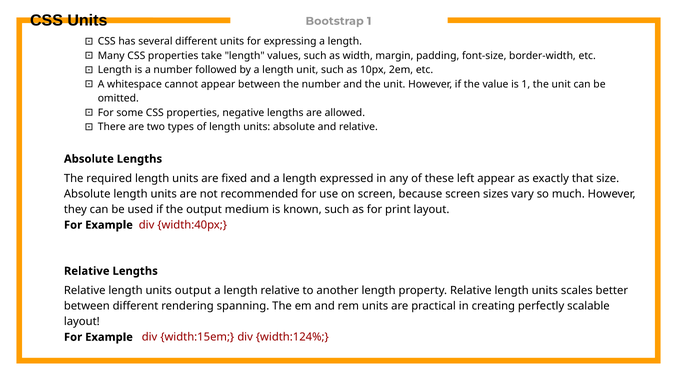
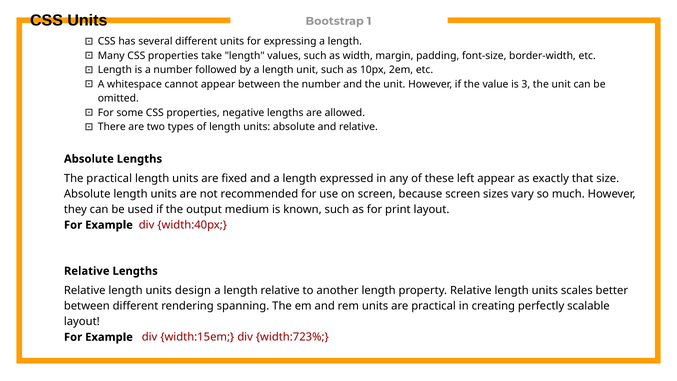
is 1: 1 -> 3 (526, 84)
The required: required -> practical (109, 178)
units output: output -> design (193, 290)
width:124%: width:124% -> width:723% (292, 337)
